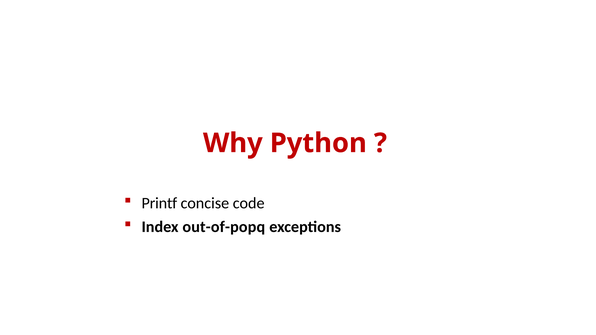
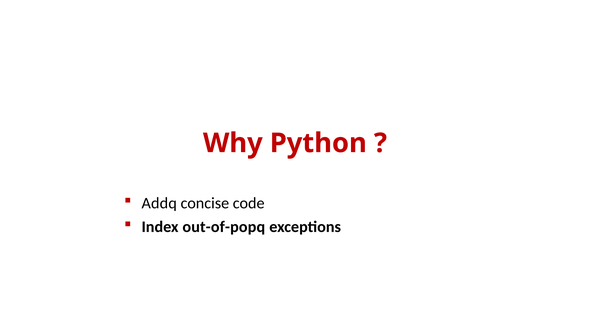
Printf: Printf -> Addq (159, 203)
